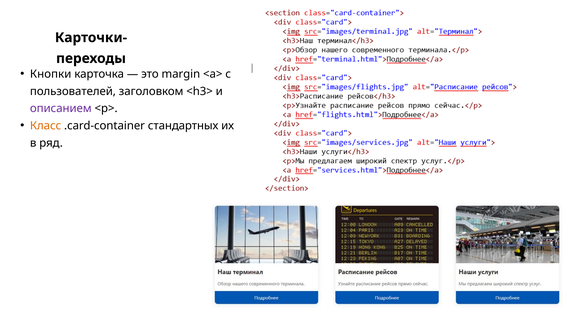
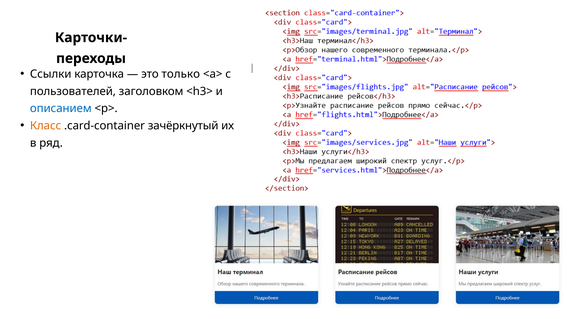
Кнопки: Кнопки -> Ссылки (51, 74)
margin: margin -> только (181, 74)
описанием colour: purple -> blue (61, 109)
стандартных: стандартных -> зачёркнутый (183, 126)
